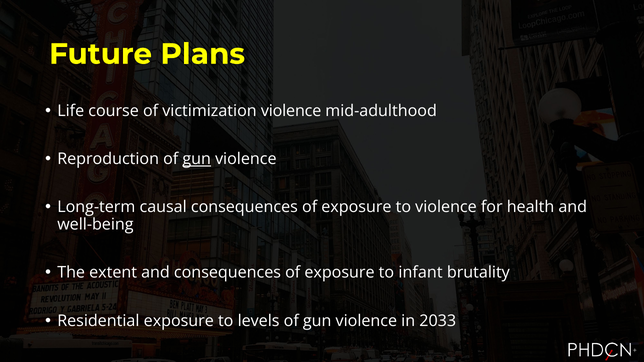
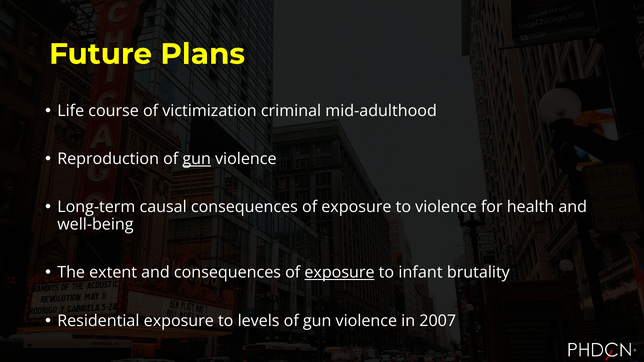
victimization violence: violence -> criminal (291, 111)
exposure underline: none -> present (340, 273)
2033: 2033 -> 2007 (438, 321)
